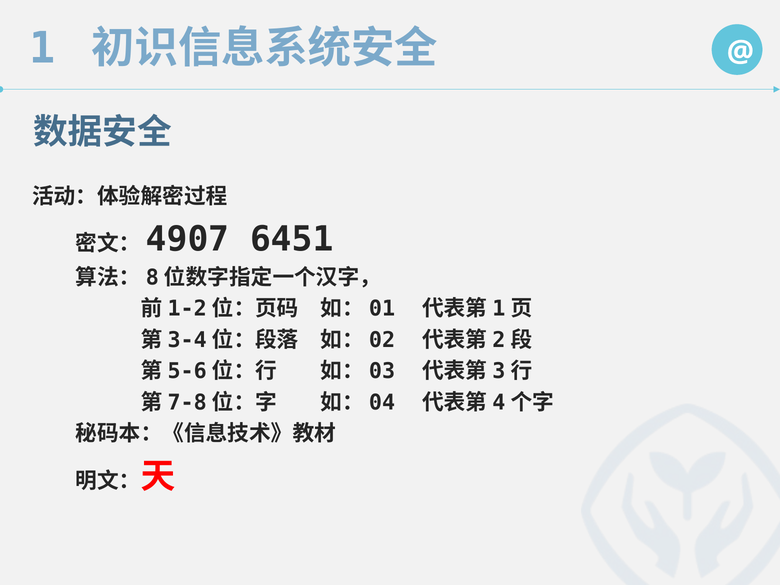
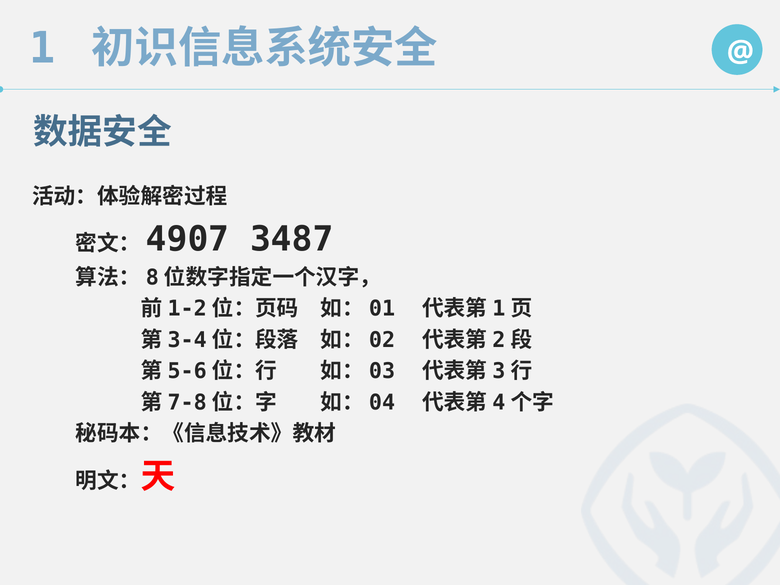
6451: 6451 -> 3487 (292, 239)
